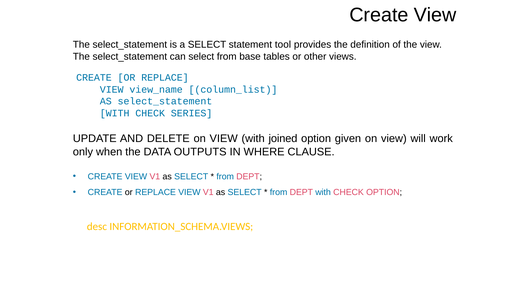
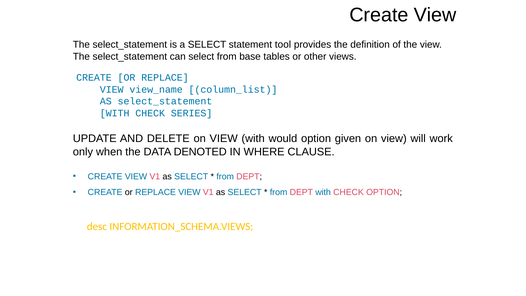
joined: joined -> would (283, 139)
OUTPUTS: OUTPUTS -> DENOTED (200, 152)
